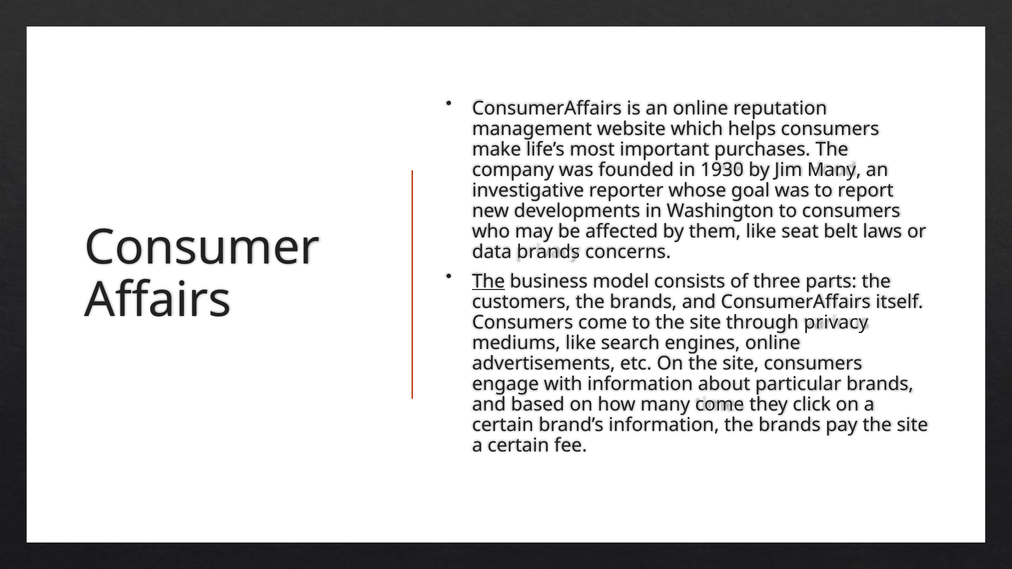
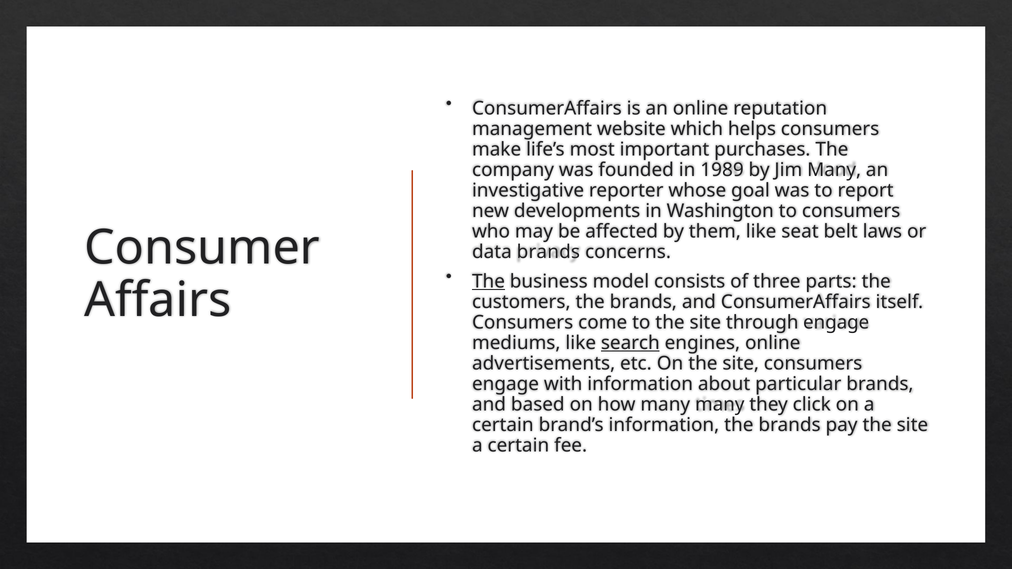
1930: 1930 -> 1989 (722, 170)
through privacy: privacy -> engage (836, 323)
search underline: none -> present (630, 343)
many come: come -> many (720, 405)
